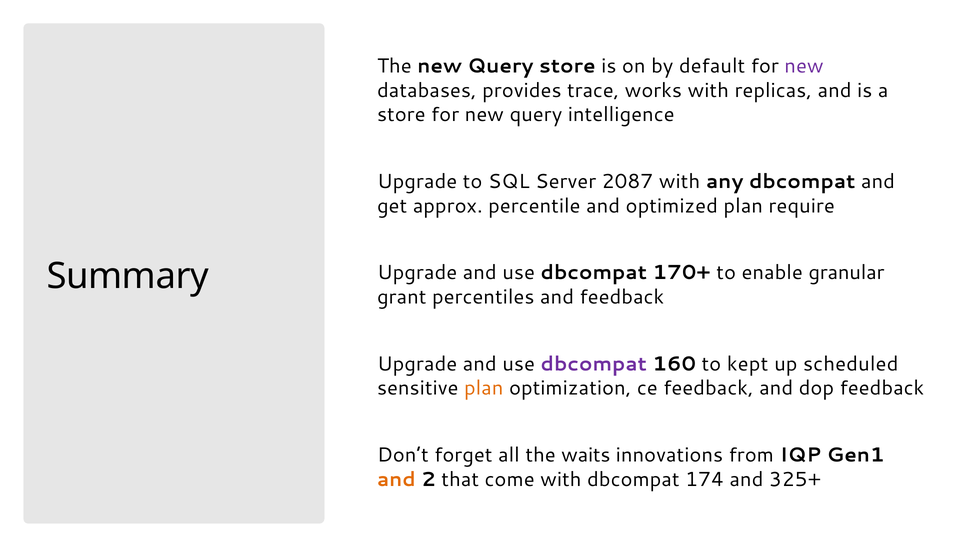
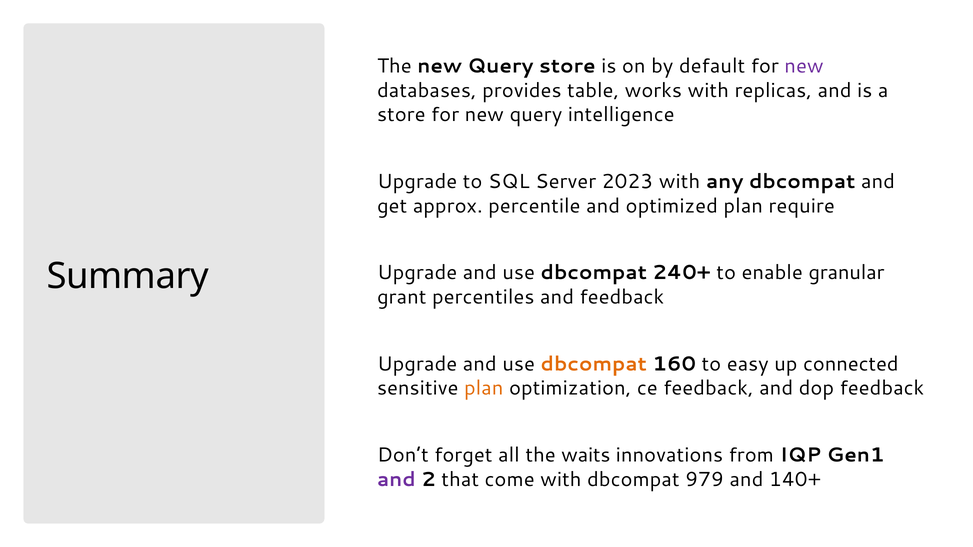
trace: trace -> table (593, 90)
2087: 2087 -> 2023 (627, 182)
170+: 170+ -> 240+ (682, 273)
dbcompat colour: purple -> orange (594, 364)
kept: kept -> easy (748, 364)
scheduled: scheduled -> connected (851, 364)
and colour: orange -> purple (396, 480)
174: 174 -> 979 (704, 480)
325+: 325+ -> 140+ (795, 480)
